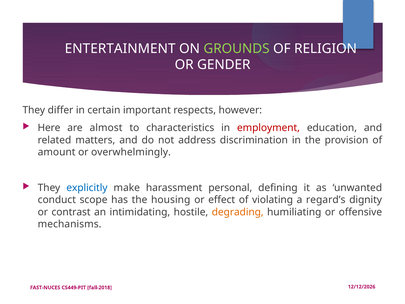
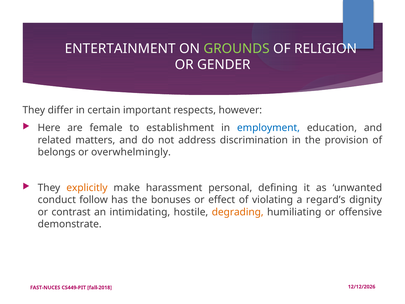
almost: almost -> female (106, 128)
characteristics: characteristics -> establishment (180, 128)
employment colour: red -> blue (268, 128)
amount: amount -> belongs (57, 152)
explicitly colour: blue -> orange (87, 188)
scope: scope -> follow (94, 200)
housing: housing -> bonuses (171, 200)
mechanisms: mechanisms -> demonstrate (70, 224)
